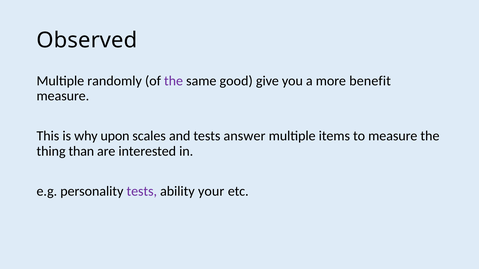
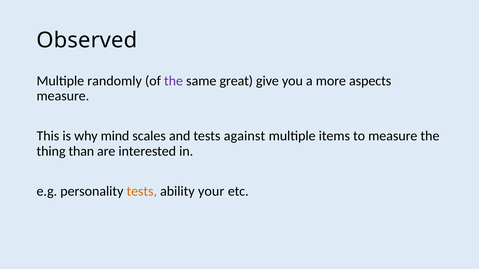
good: good -> great (236, 81)
benefit: benefit -> aspects (370, 81)
upon: upon -> mind (115, 136)
answer: answer -> against (244, 136)
tests colour: purple -> orange (142, 192)
